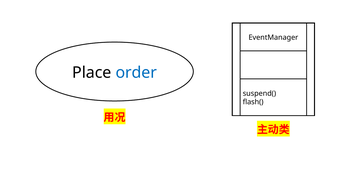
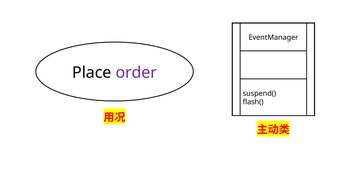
order colour: blue -> purple (136, 73)
